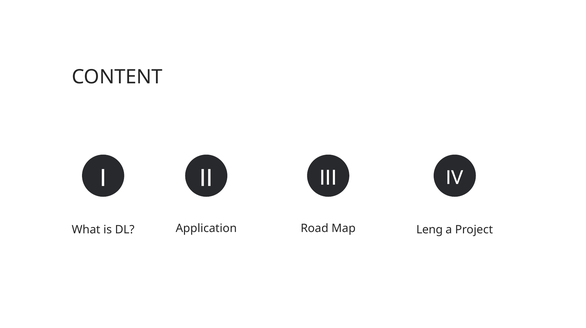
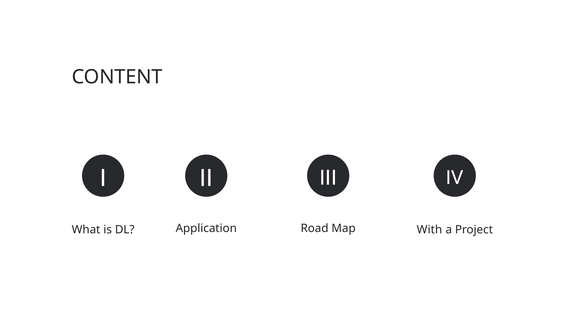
Leng: Leng -> With (429, 230)
